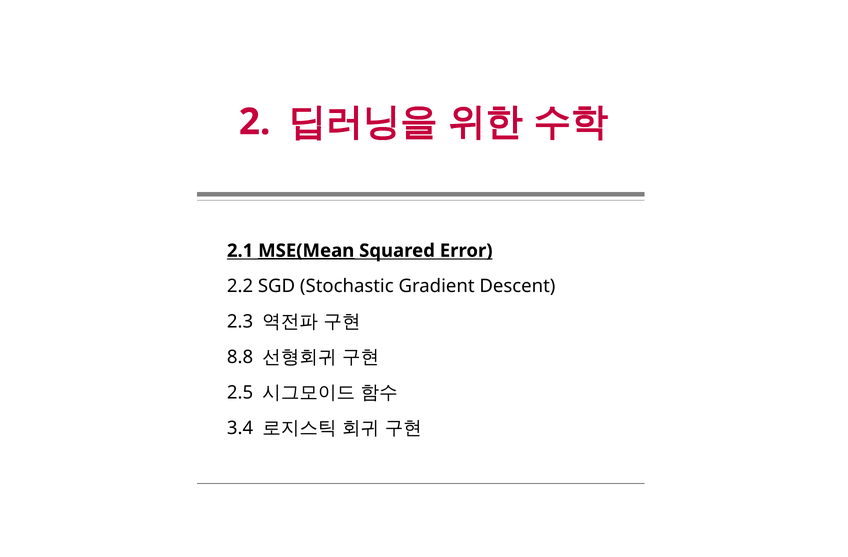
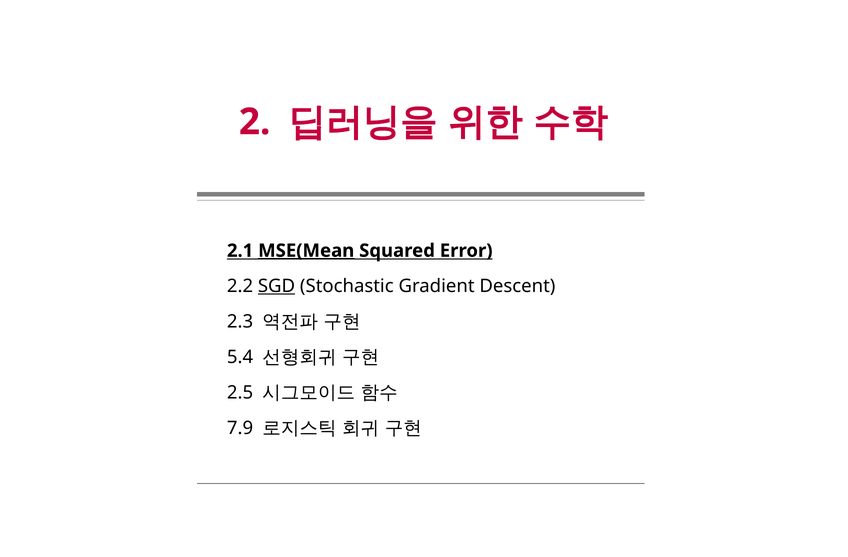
SGD underline: none -> present (277, 286)
8.8: 8.8 -> 5.4 (240, 357)
3.4: 3.4 -> 7.9 (240, 428)
